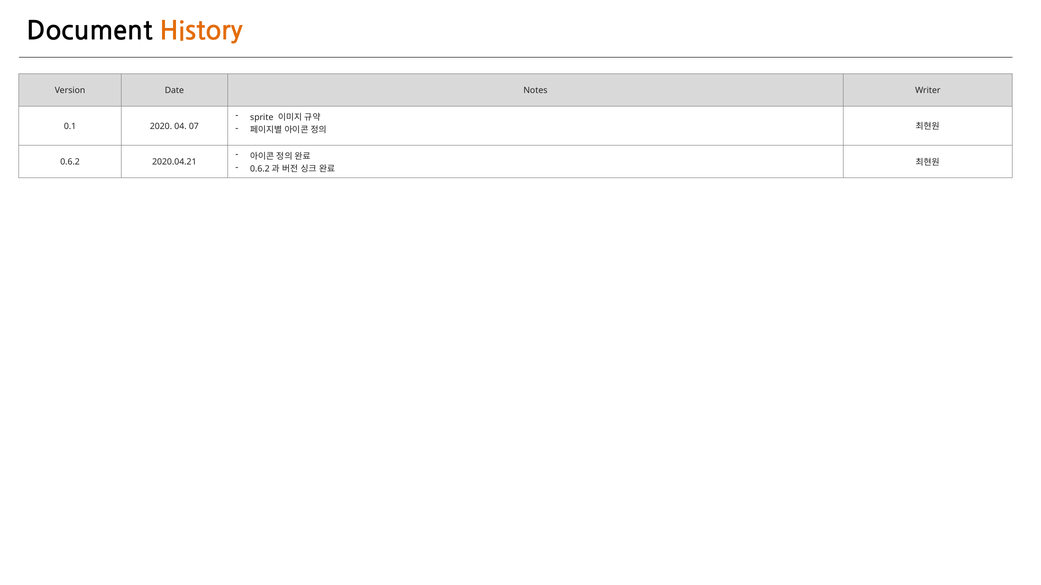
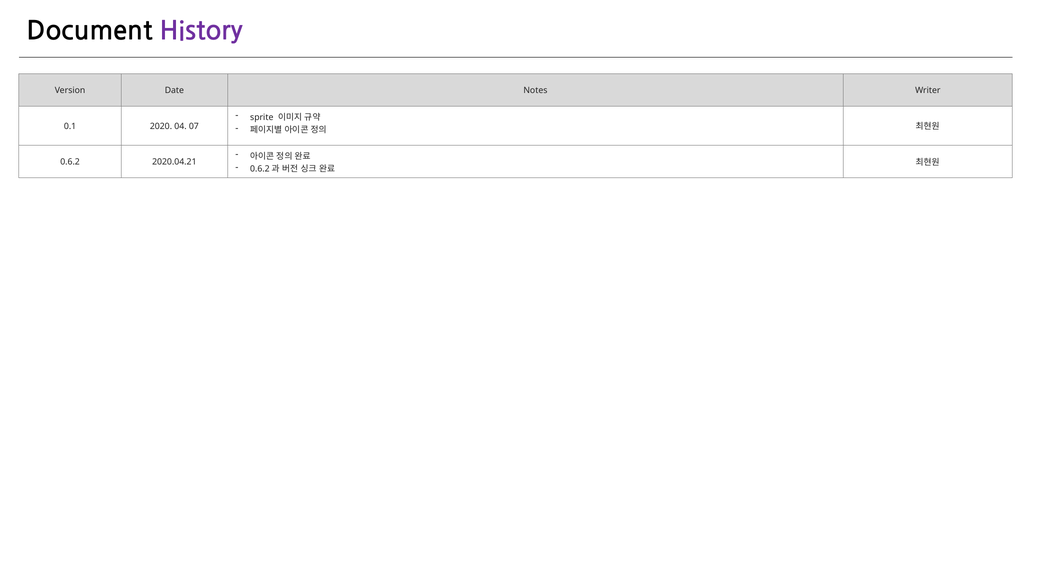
History colour: orange -> purple (201, 31)
